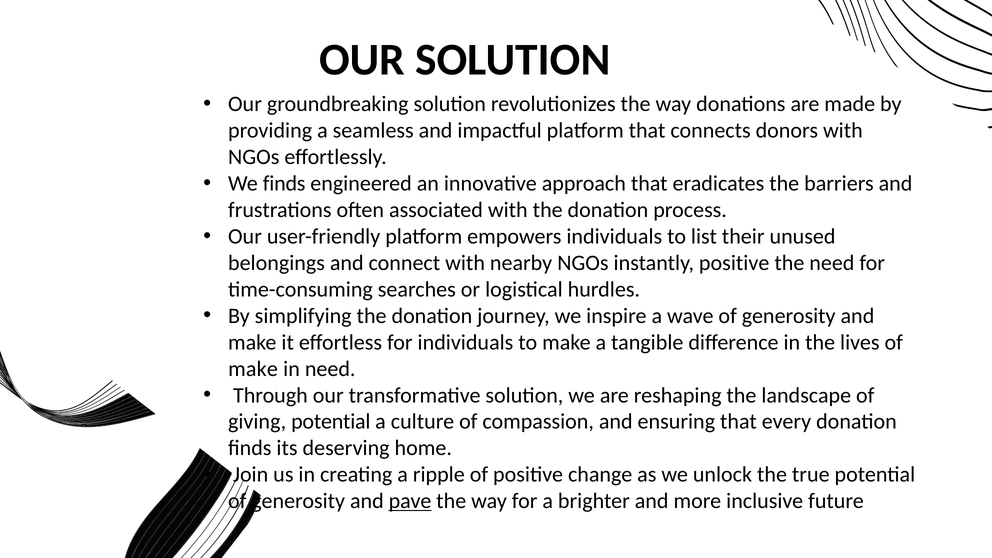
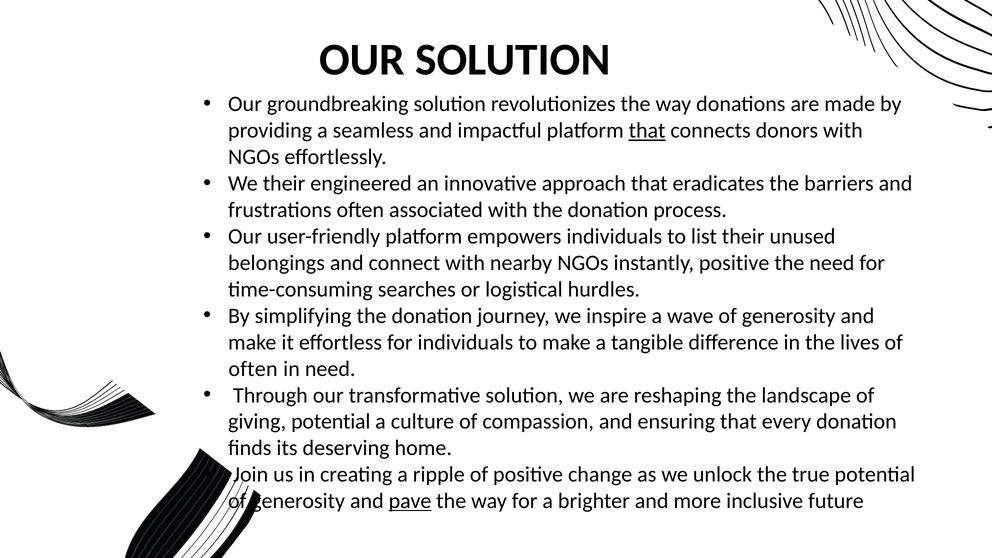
that underline: none -> present (647, 131)
We finds: finds -> their (284, 184)
make: make -> often (253, 369)
